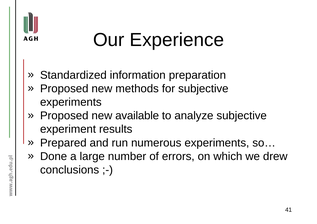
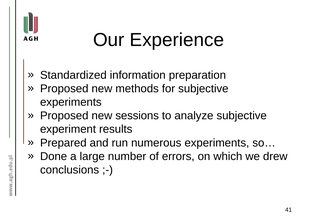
available: available -> sessions (137, 116)
